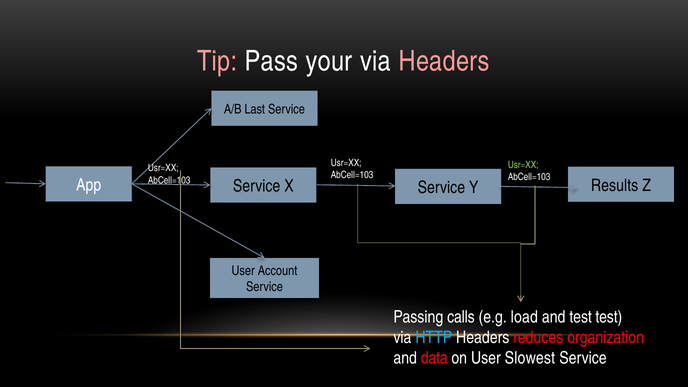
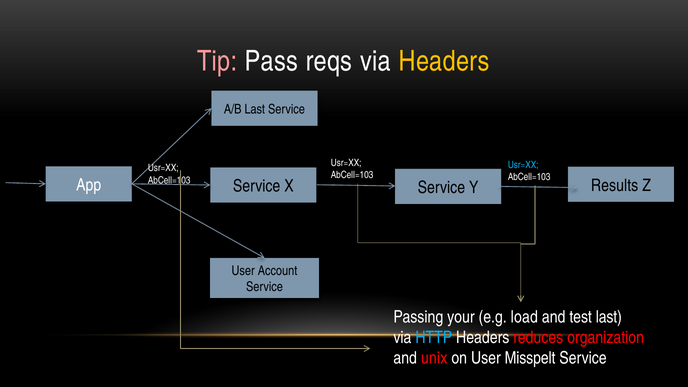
your: your -> reqs (329, 61)
Headers colour: pink -> yellow (444, 61)
Usr=XX colour: light green -> light blue (523, 165)
calls: calls -> your (461, 317)
test test: test -> last (609, 317)
data: data -> unix (434, 358)
Slowest: Slowest -> Misspelt (530, 358)
